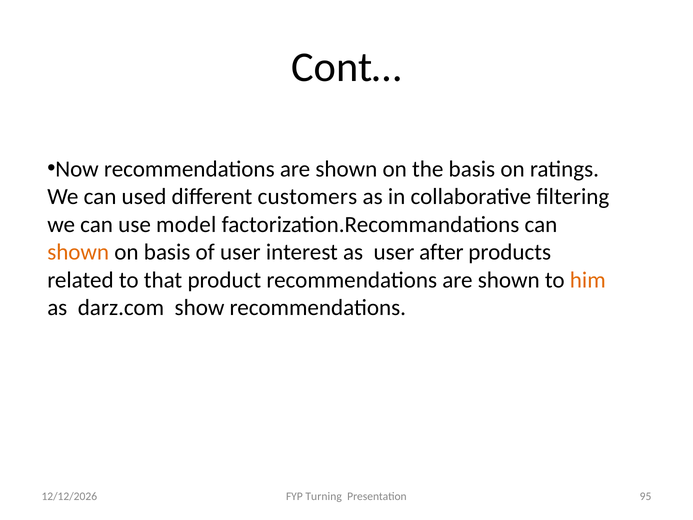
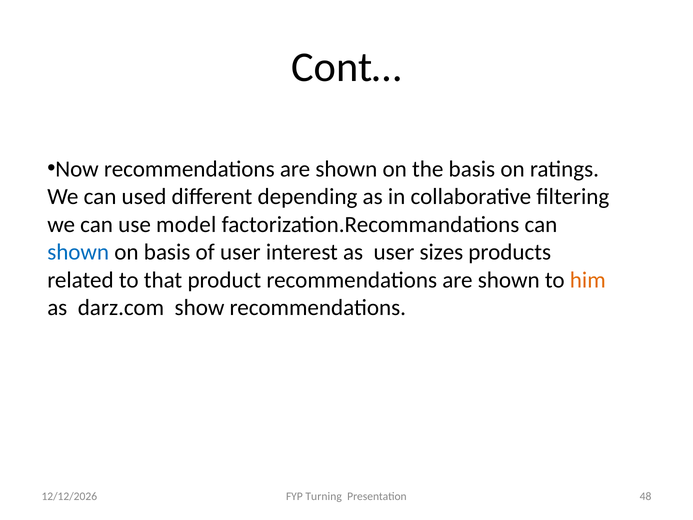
customers: customers -> depending (307, 197)
shown colour: orange -> blue (78, 252)
after: after -> sizes (441, 252)
95: 95 -> 48 (646, 496)
